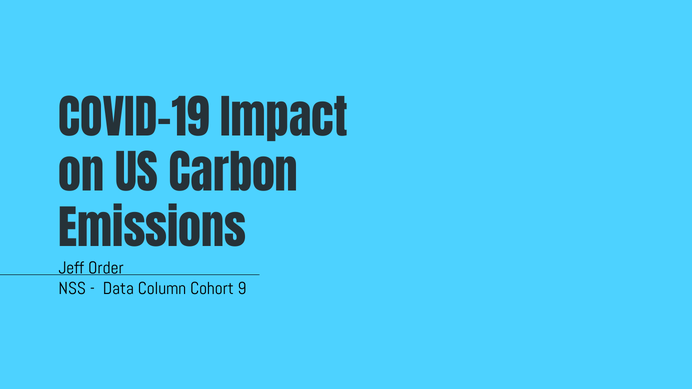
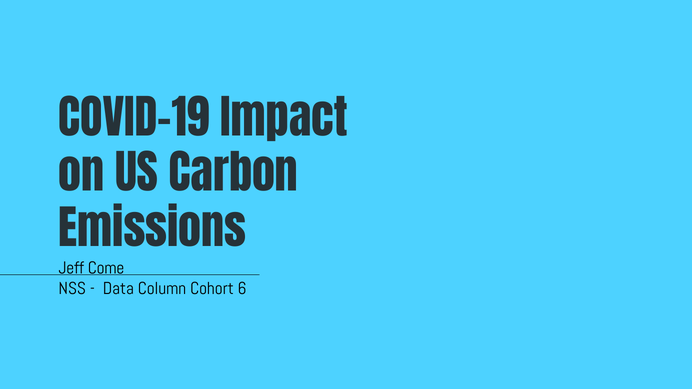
Order: Order -> Come (106, 268)
9: 9 -> 6 (242, 289)
